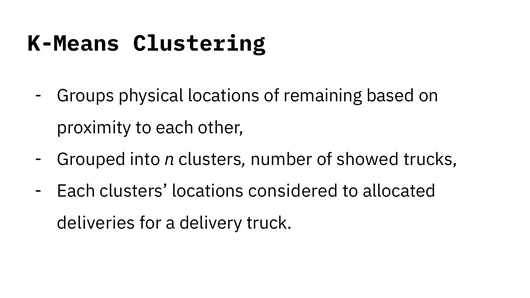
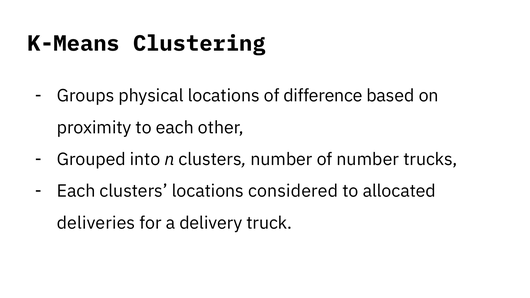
remaining: remaining -> difference (323, 96)
of showed: showed -> number (368, 159)
